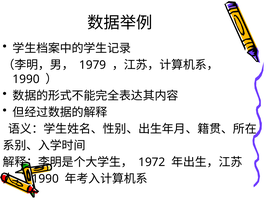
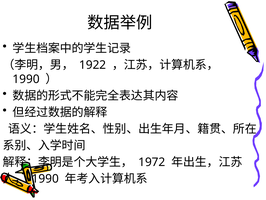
1979: 1979 -> 1922 (93, 65)
